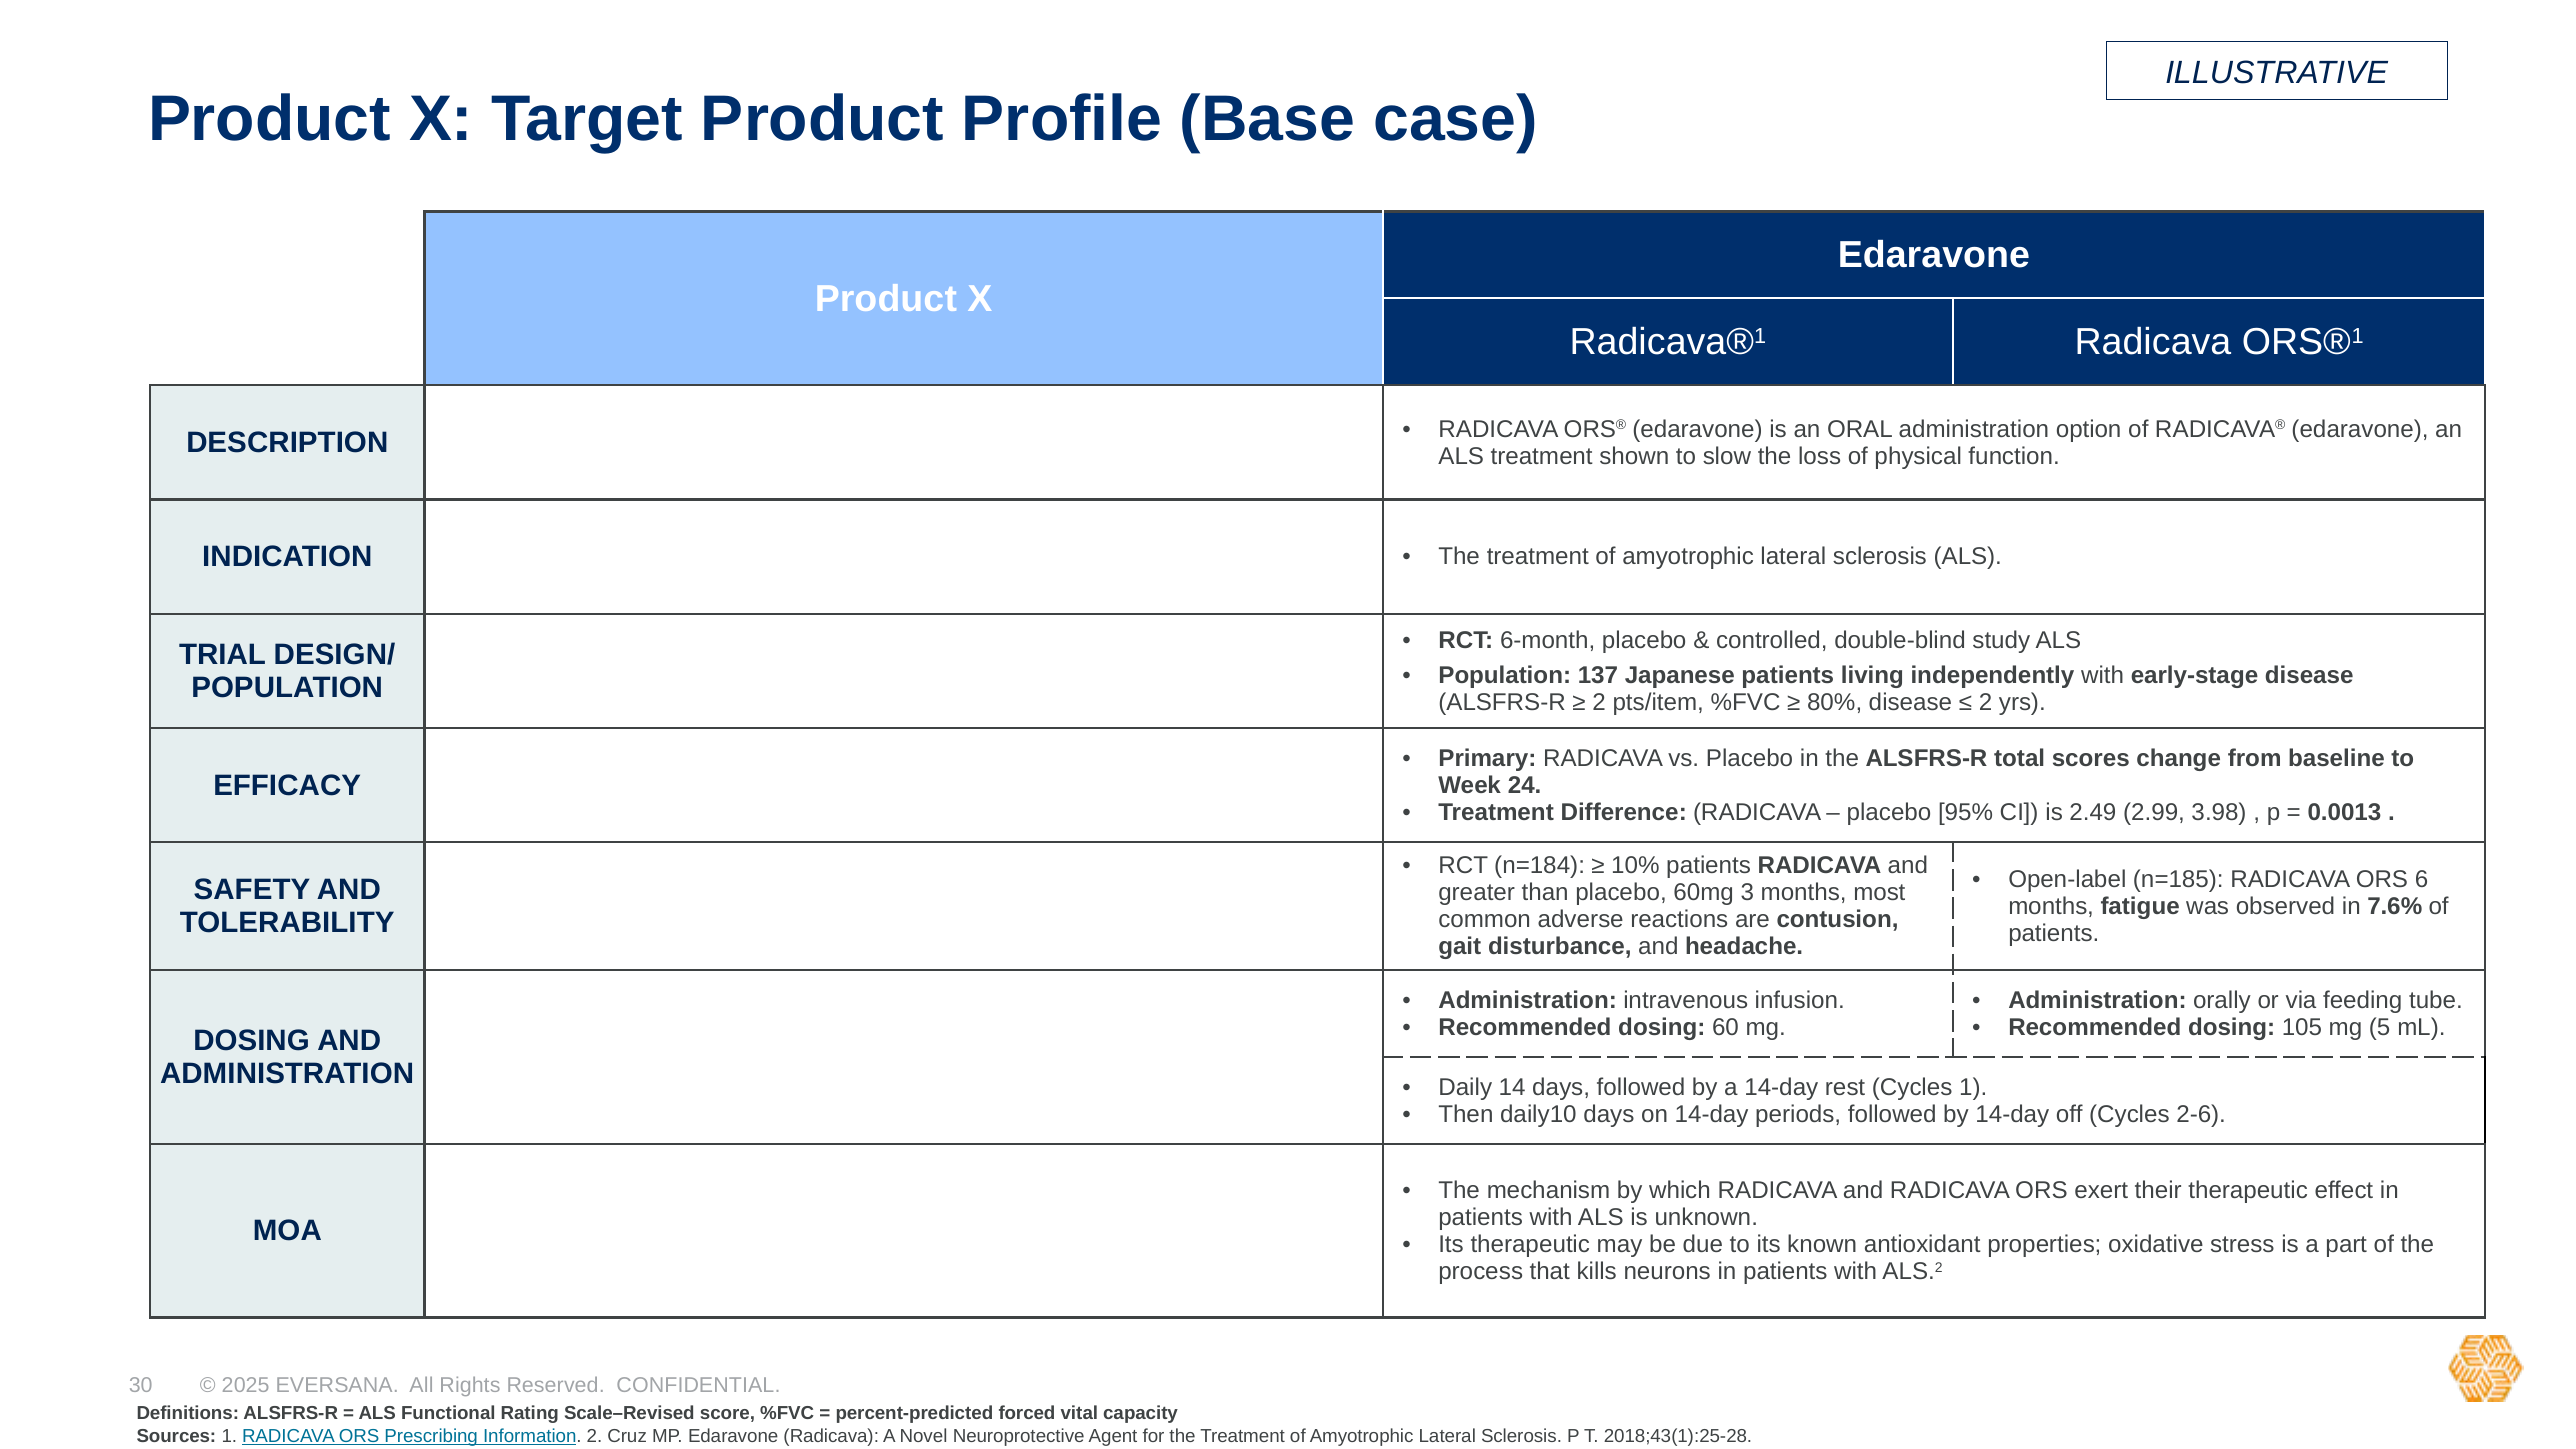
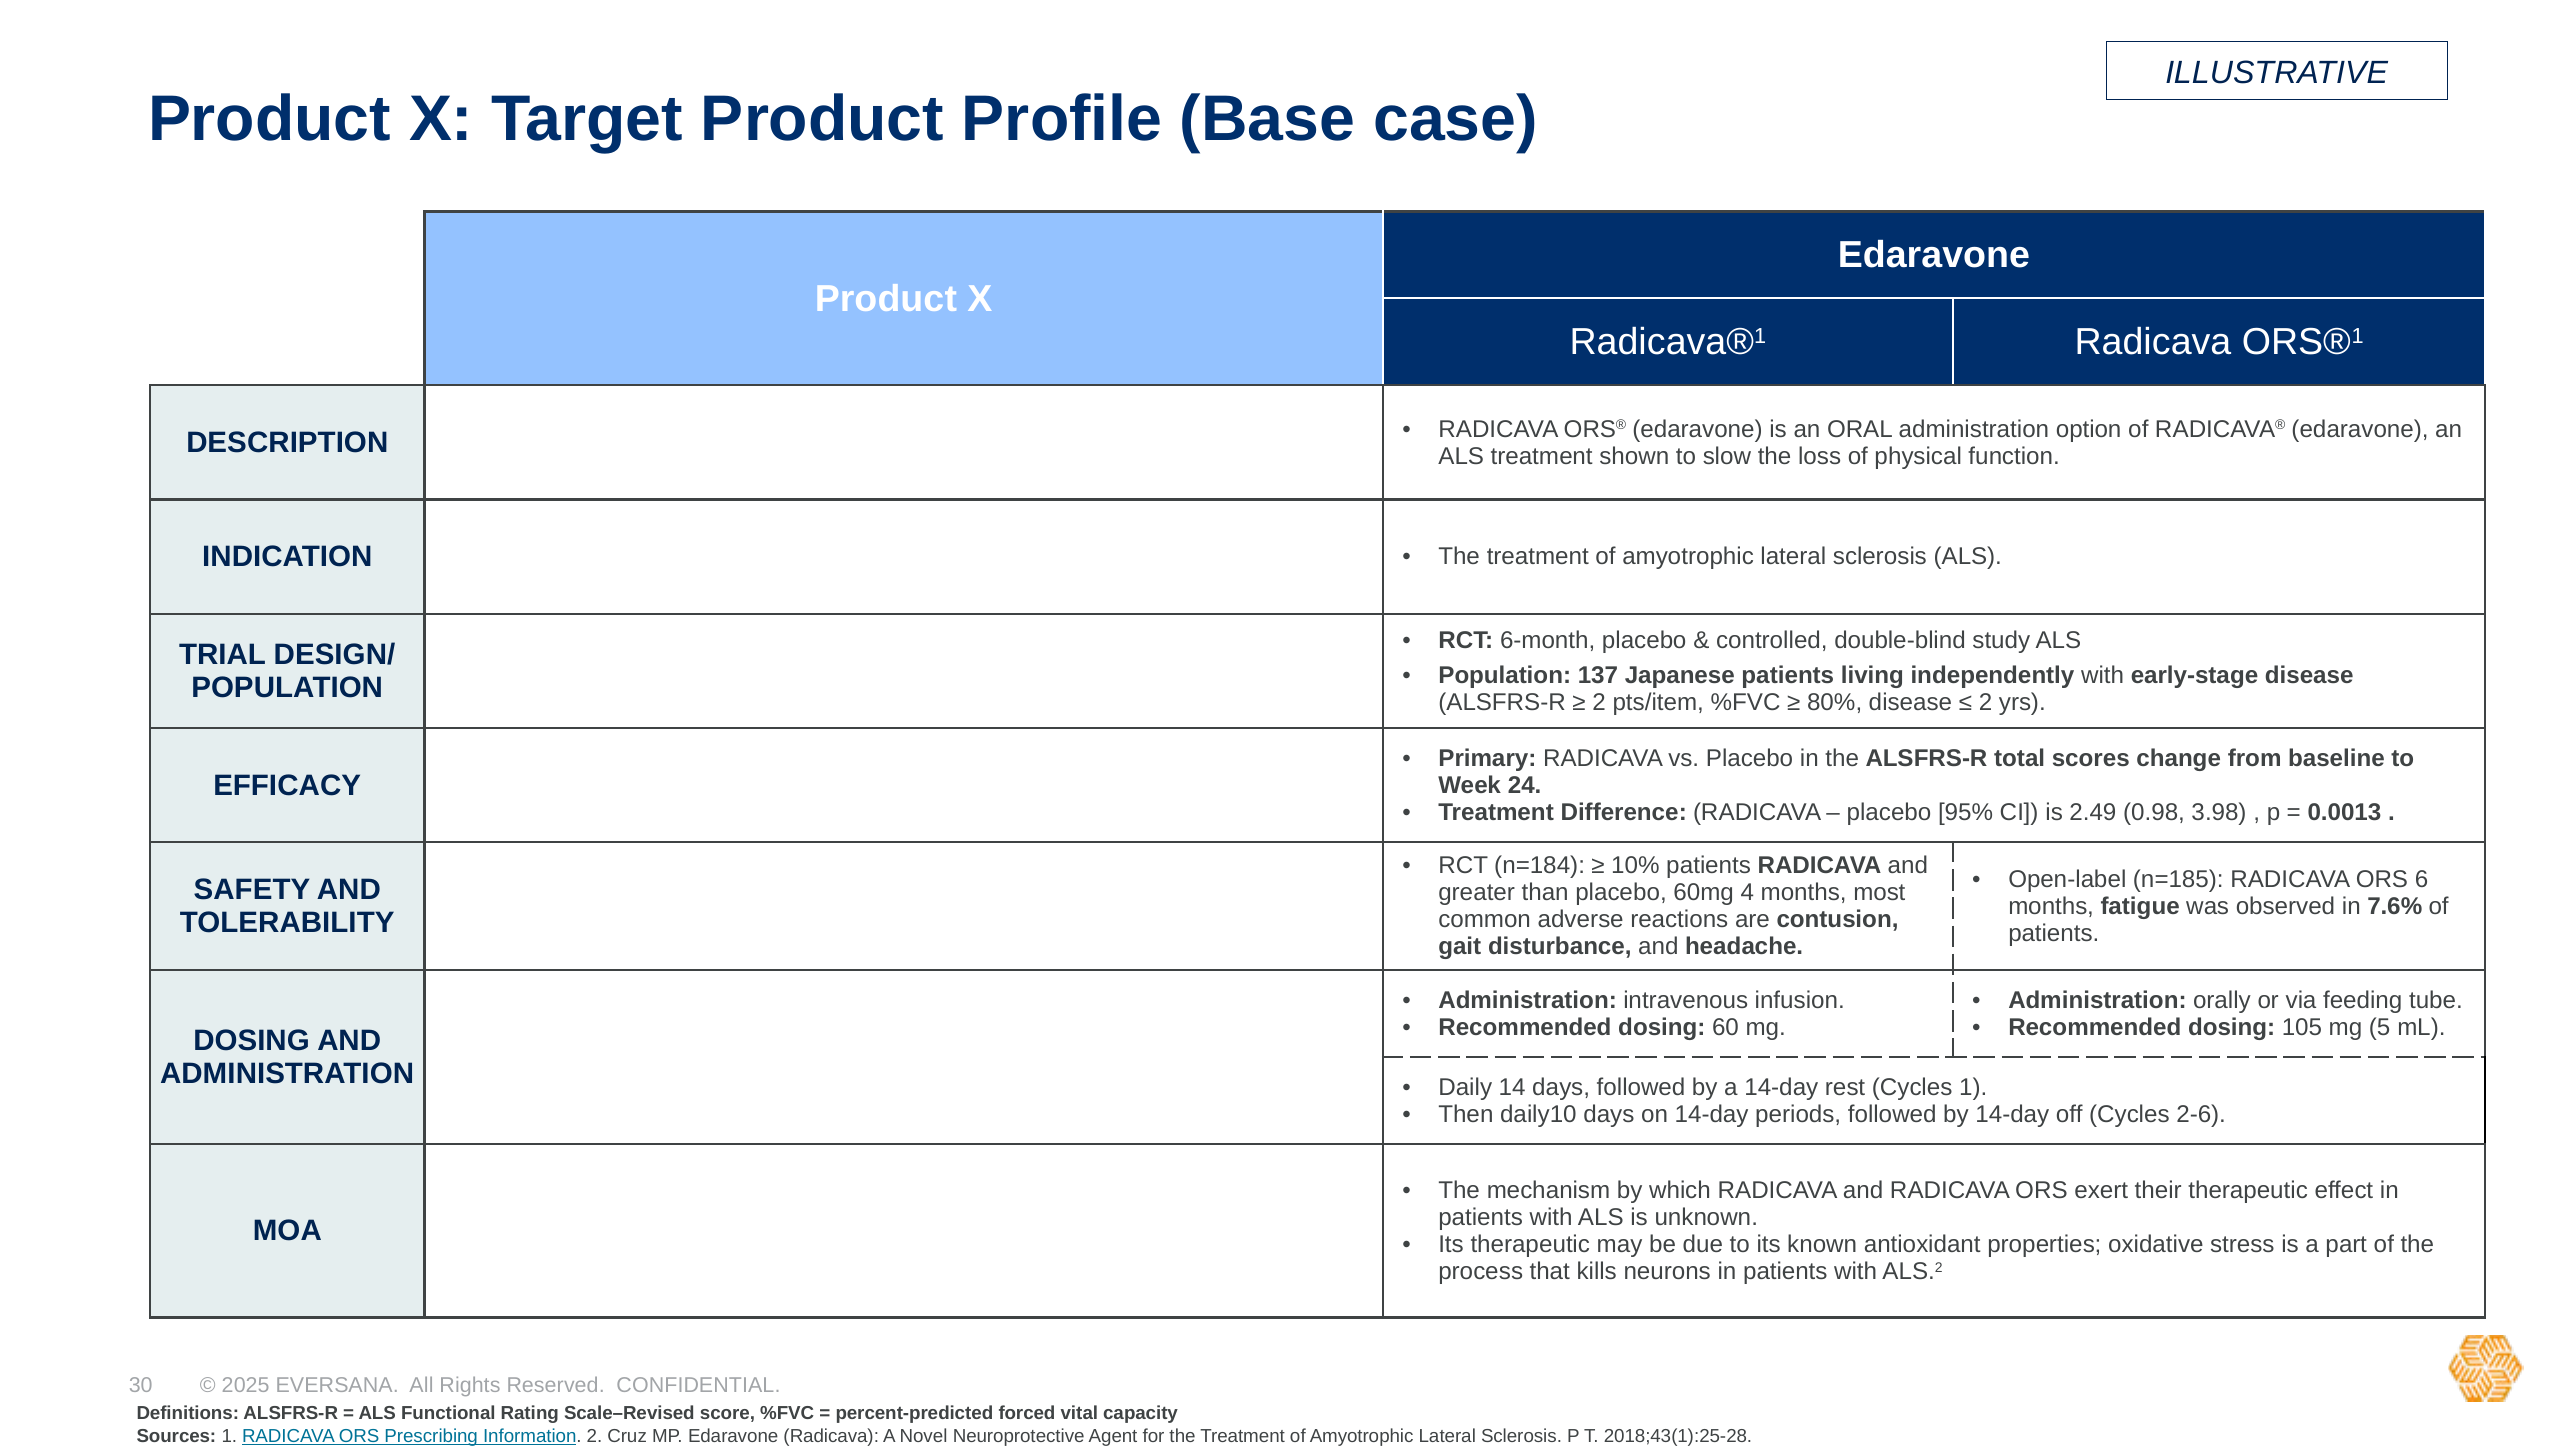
2.99: 2.99 -> 0.98 (2154, 813)
3: 3 -> 4 (1747, 893)
